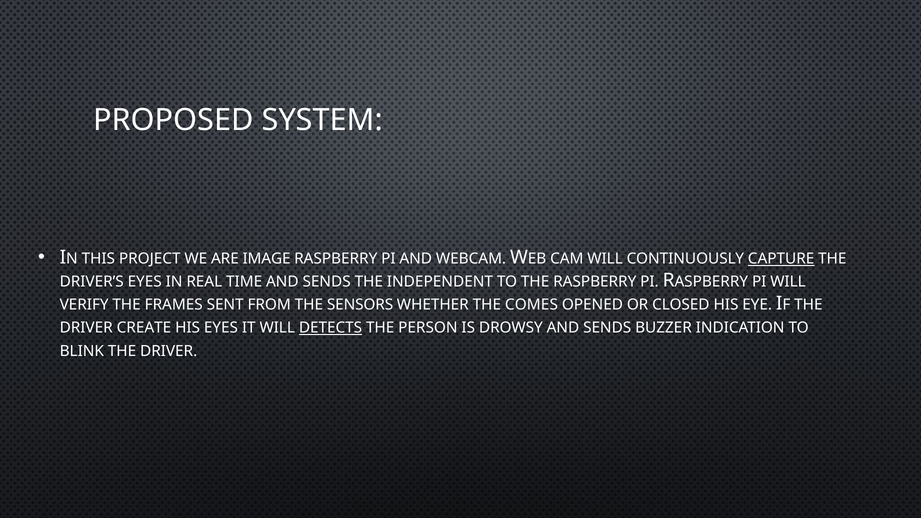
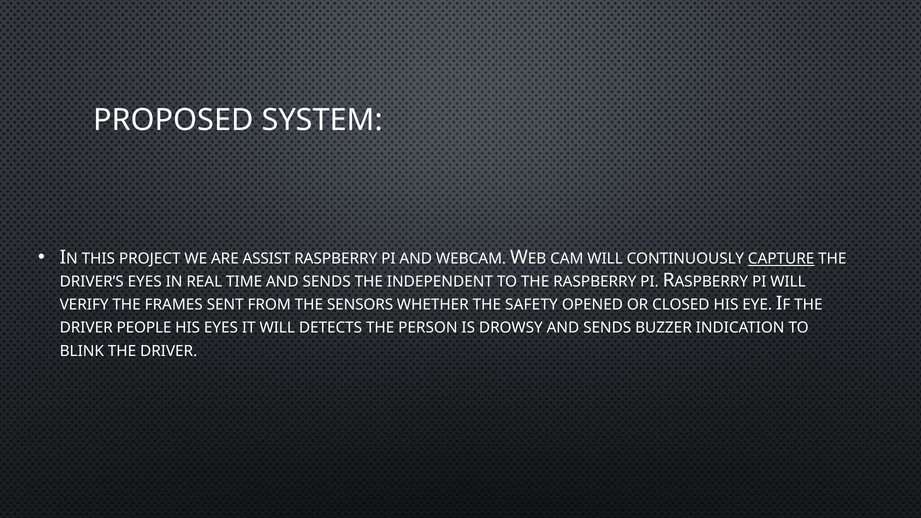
IMAGE: IMAGE -> ASSIST (267, 259)
COMES: COMES -> SAFETY (531, 305)
CREATE: CREATE -> PEOPLE (144, 328)
DETECTS underline: present -> none (331, 328)
